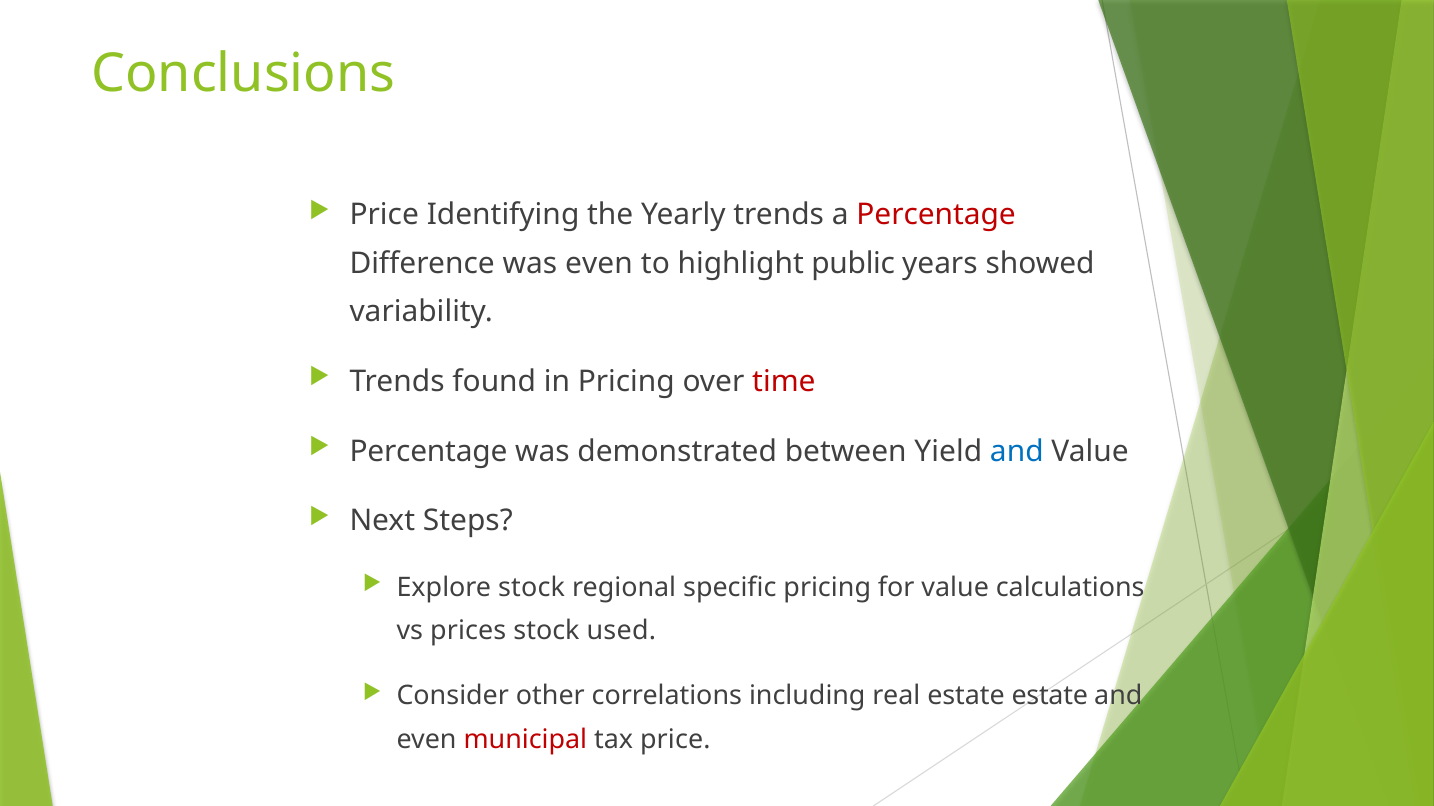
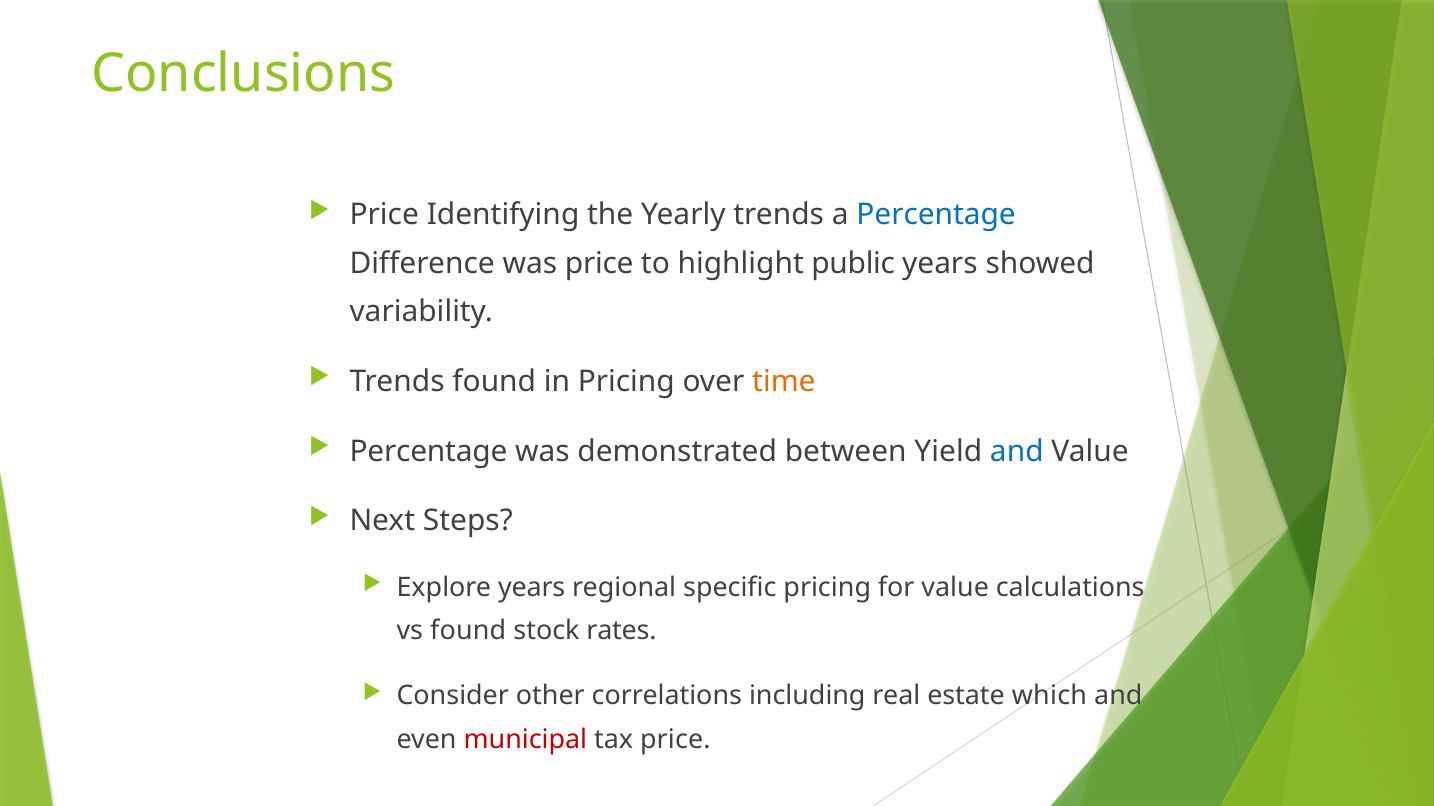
Percentage colour: red -> blue (936, 215)
was even: even -> price (599, 263)
time colour: red -> orange (784, 382)
Explore stock: stock -> years (532, 588)
vs prices: prices -> found (468, 632)
used: used -> rates (622, 632)
estate estate: estate -> which (1049, 697)
